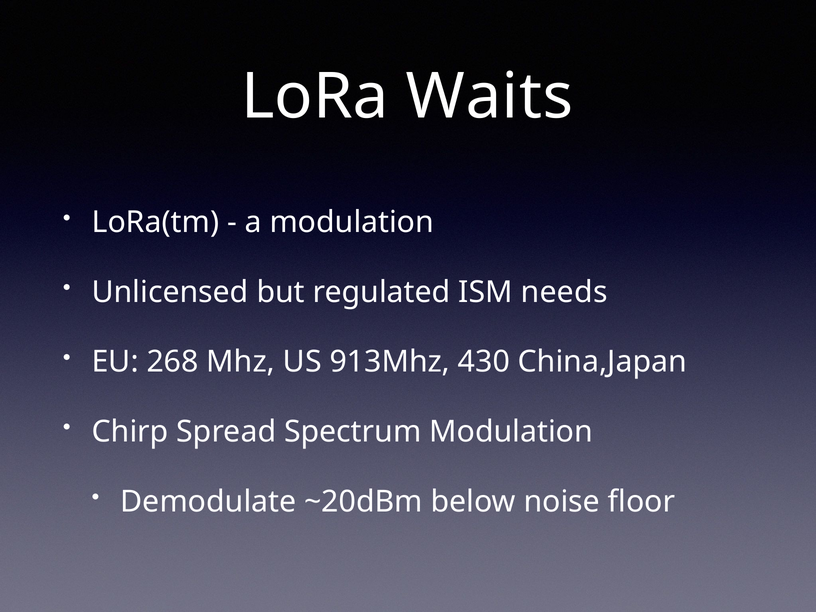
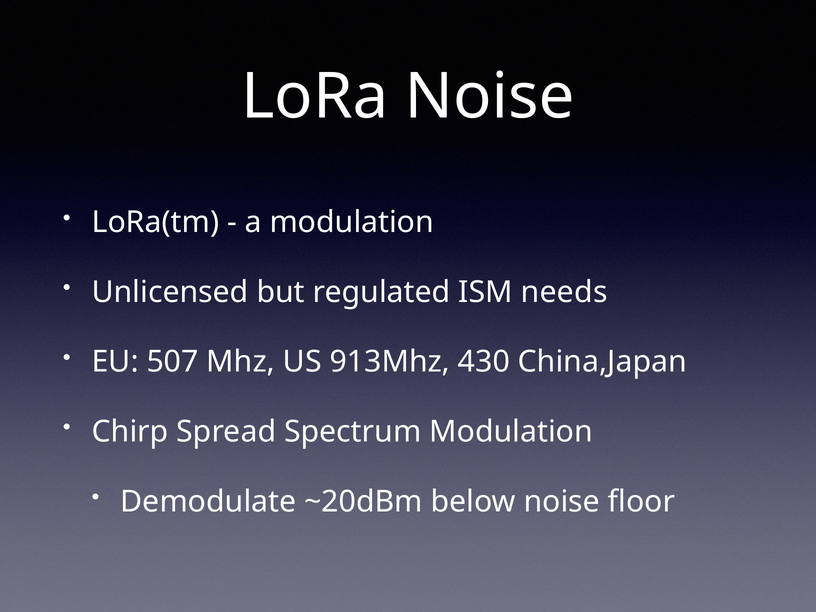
LoRa Waits: Waits -> Noise (490, 96)
268: 268 -> 507 (173, 362)
